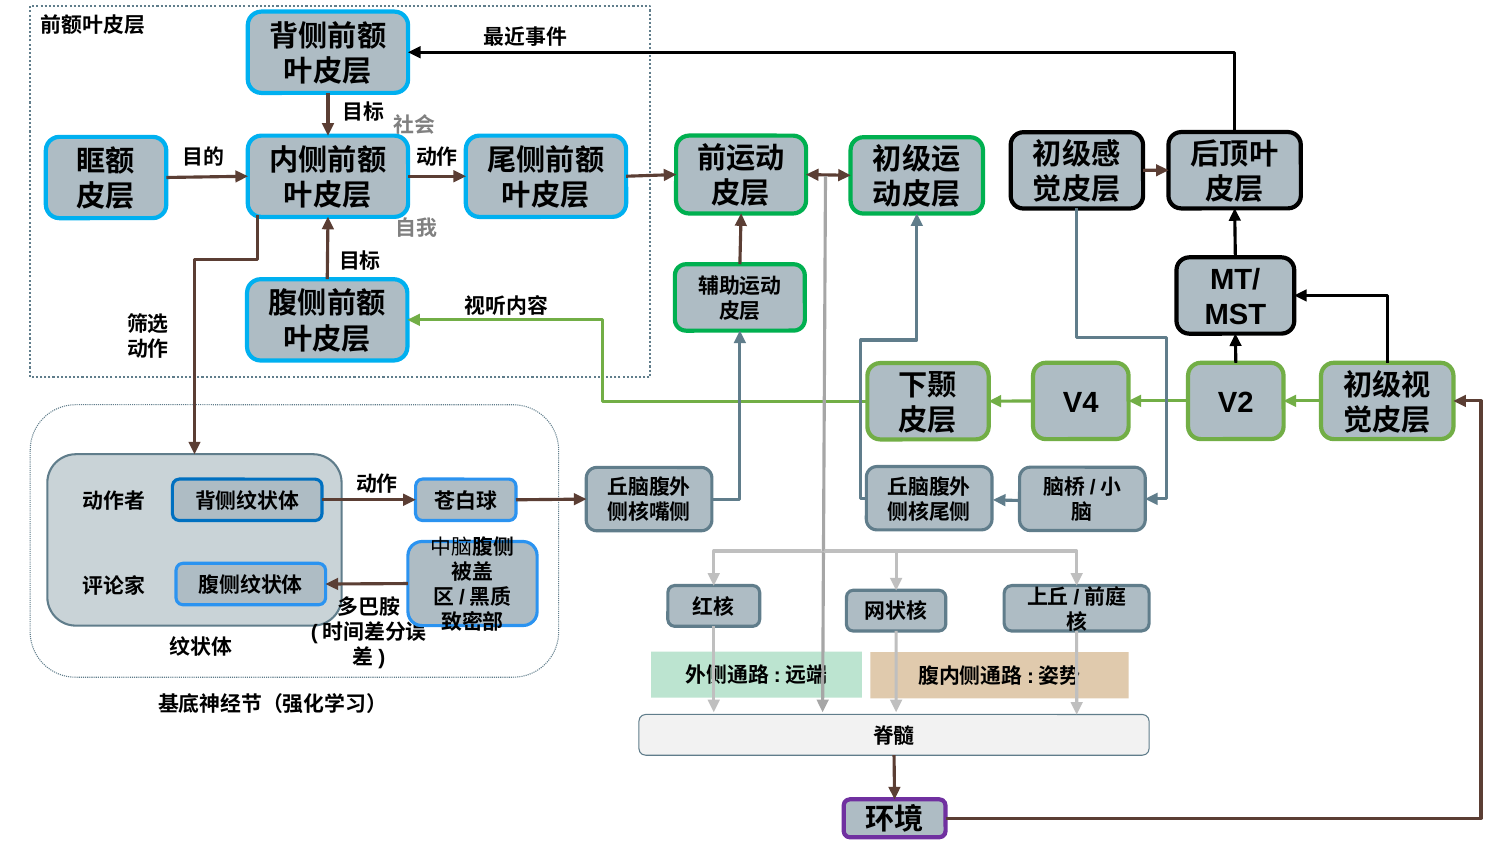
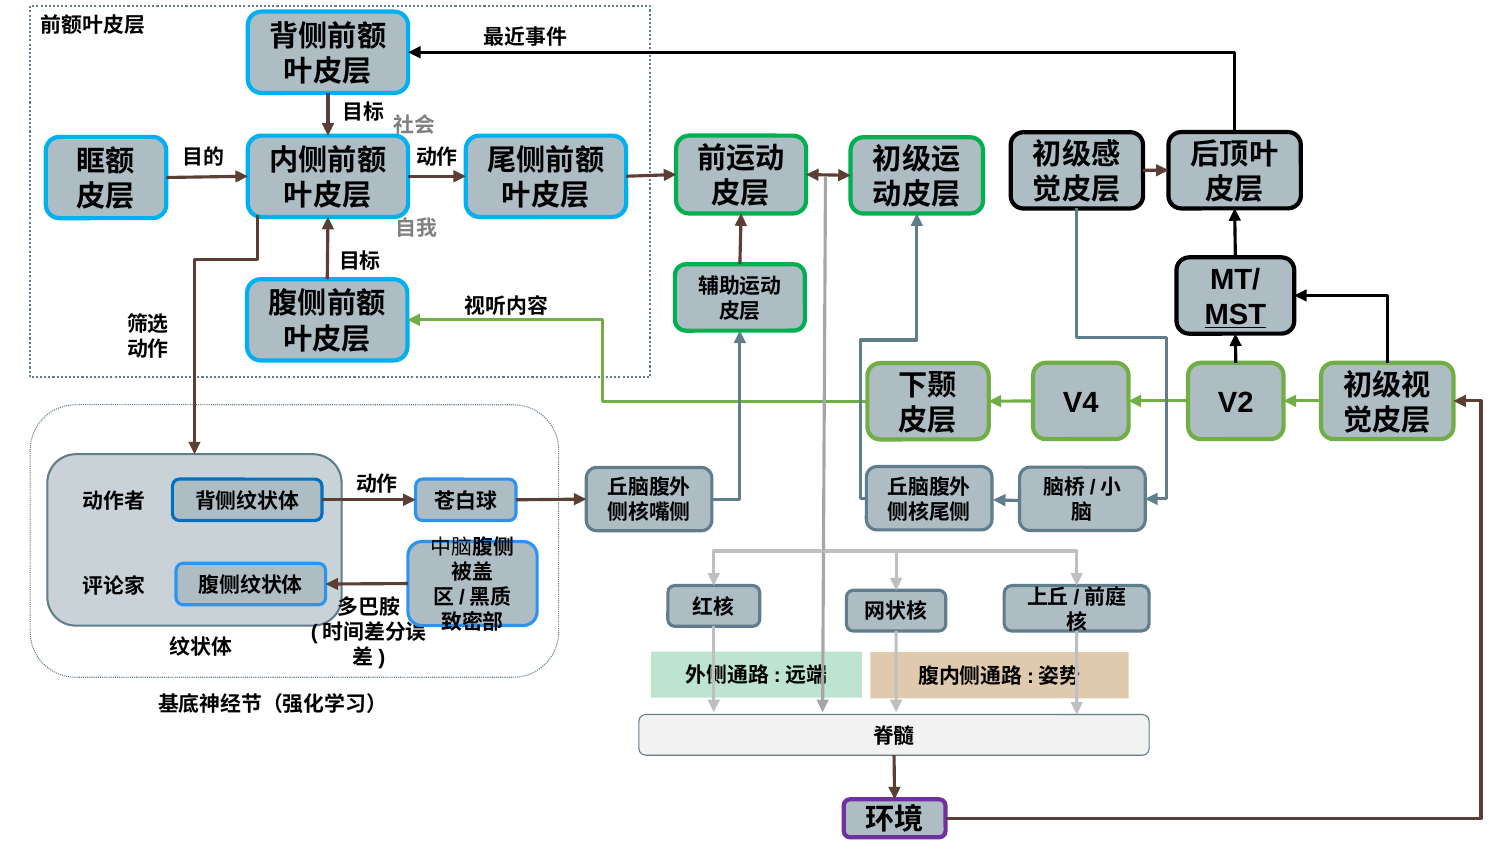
MST underline: none -> present (1235, 315)
